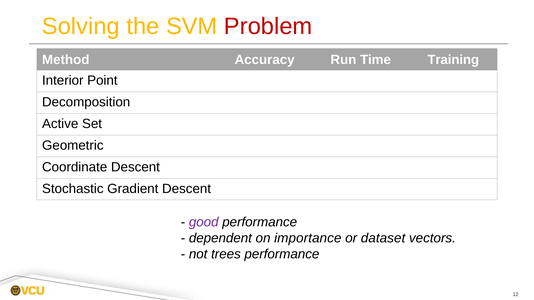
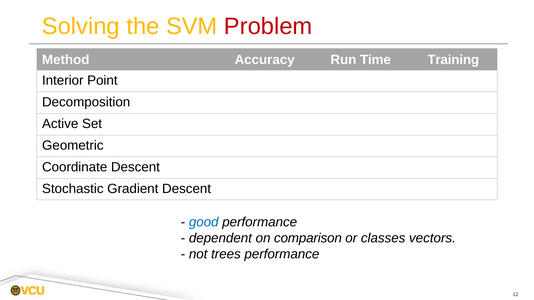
good colour: purple -> blue (204, 222)
importance: importance -> comparison (308, 238)
dataset: dataset -> classes (383, 238)
